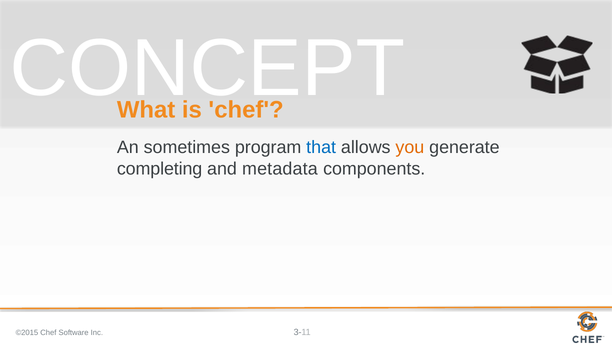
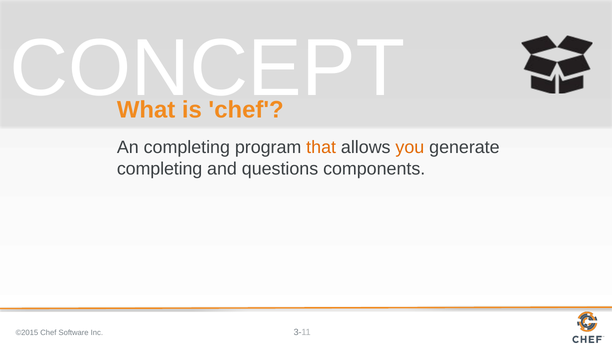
An sometimes: sometimes -> completing (187, 147)
that colour: blue -> orange (321, 147)
metadata: metadata -> questions (280, 169)
